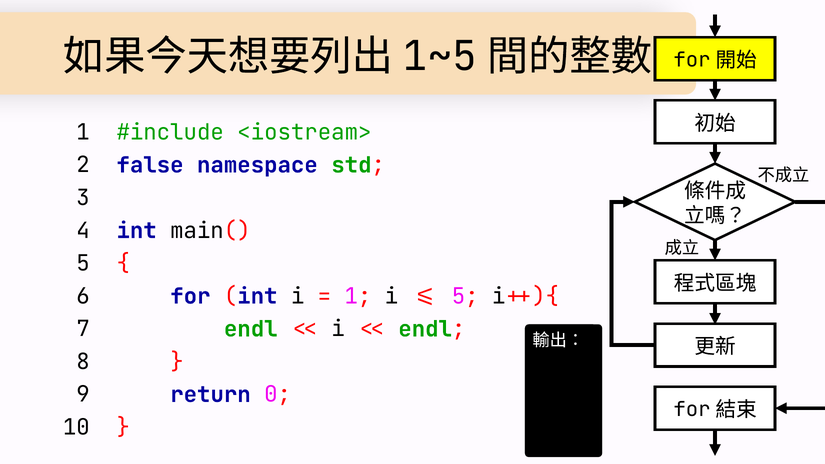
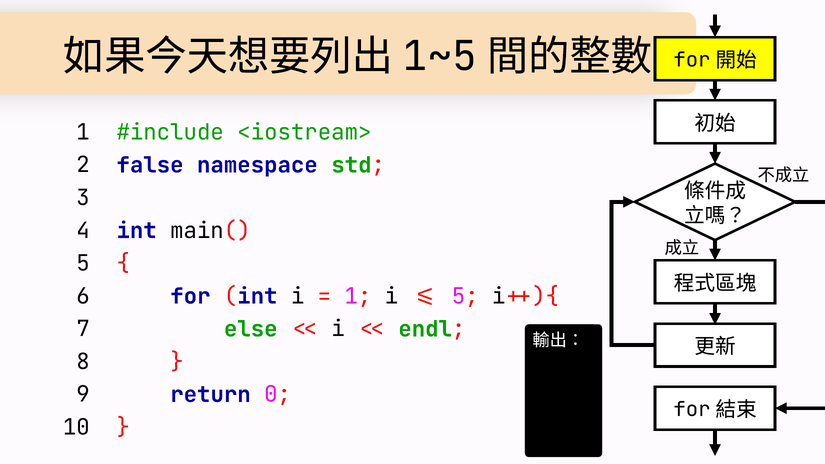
7 endl: endl -> else (251, 329)
